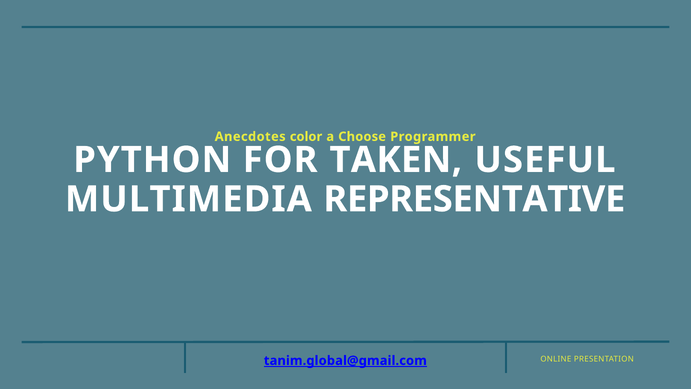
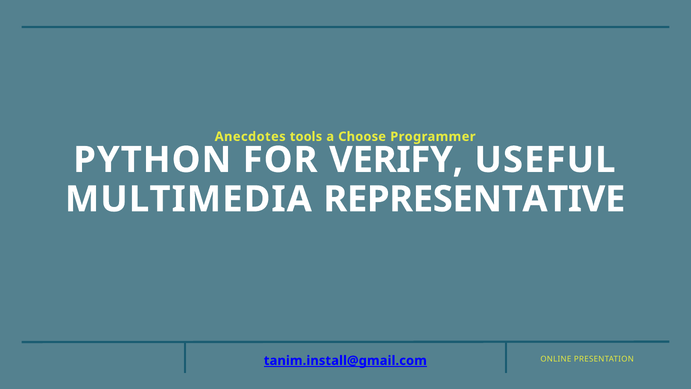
color: color -> tools (306, 136)
TAKEN: TAKEN -> VERIFY (396, 160)
tanim.global@gmail.com: tanim.global@gmail.com -> tanim.install@gmail.com (345, 360)
